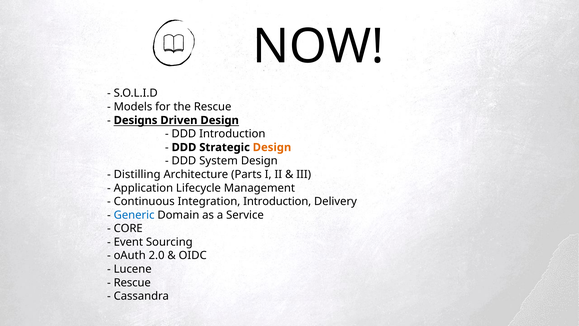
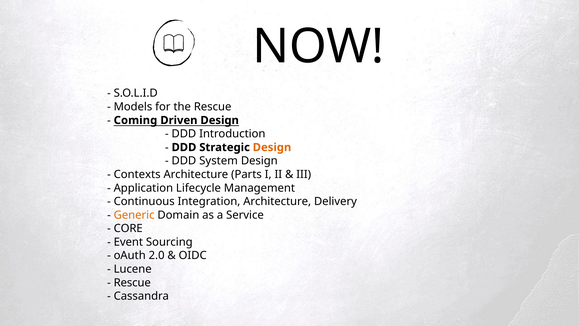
Designs: Designs -> Coming (135, 120)
Distilling: Distilling -> Contexts (137, 174)
Integration Introduction: Introduction -> Architecture (277, 201)
Generic colour: blue -> orange (134, 215)
